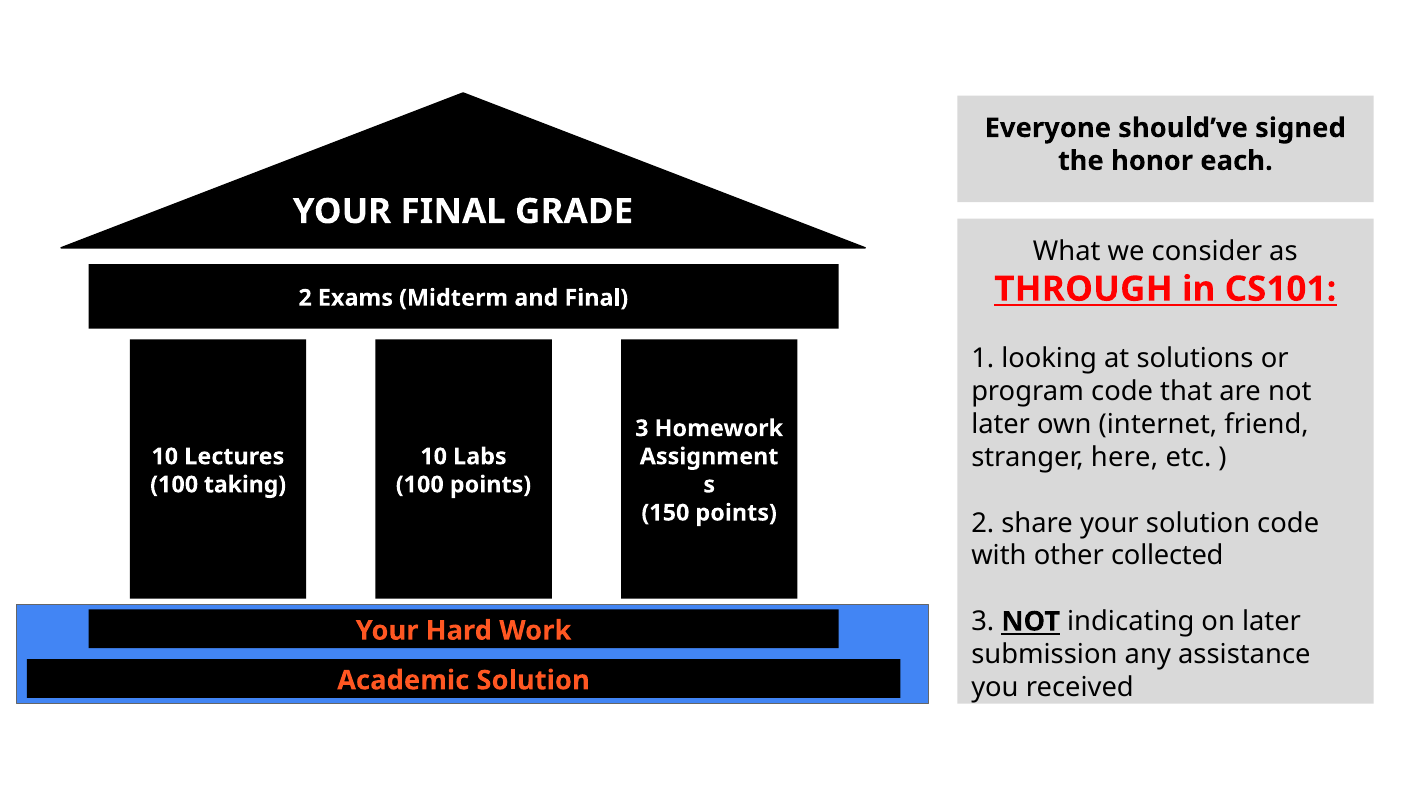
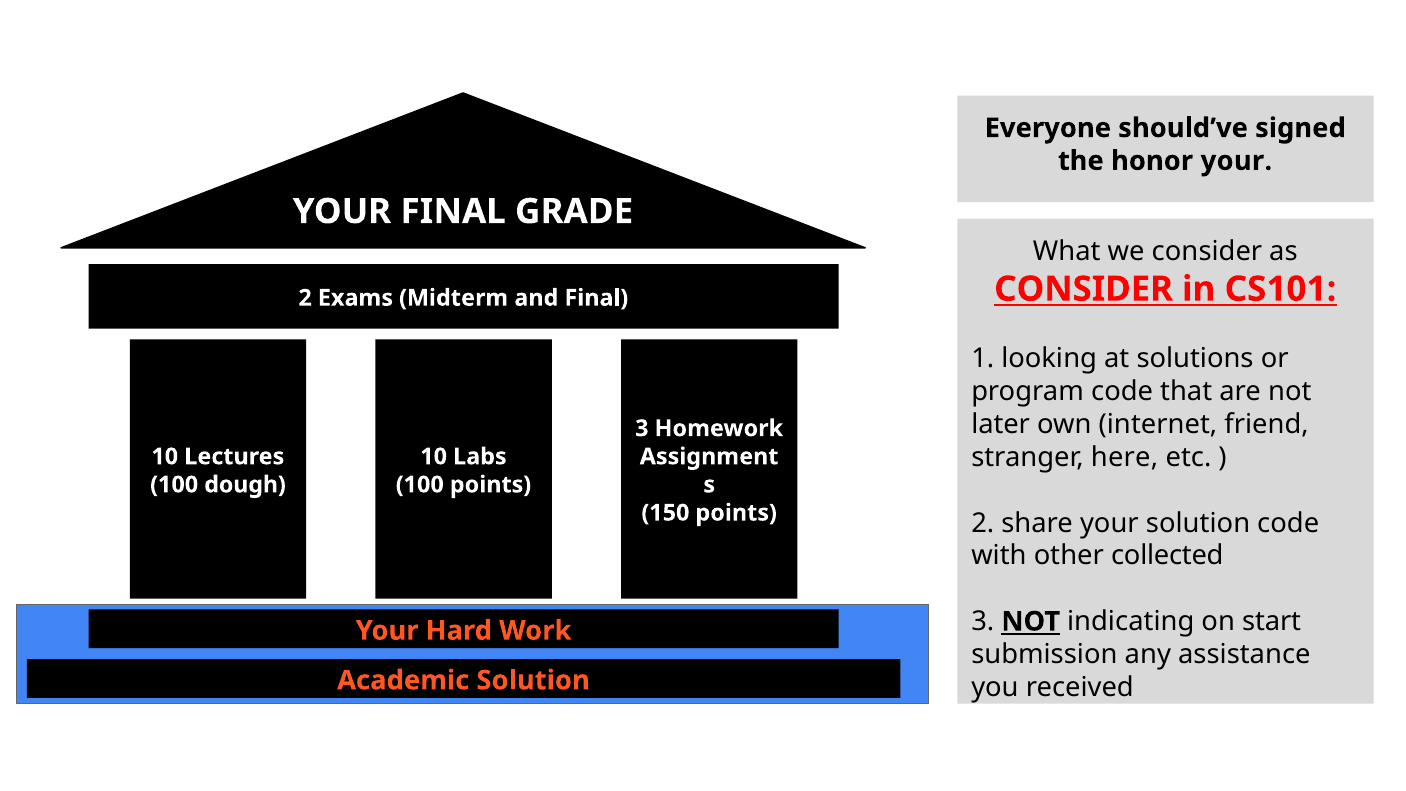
honor each: each -> your (1236, 161)
THROUGH: THROUGH -> CONSIDER (1084, 289)
taking: taking -> dough (245, 485)
on later: later -> start (1272, 621)
